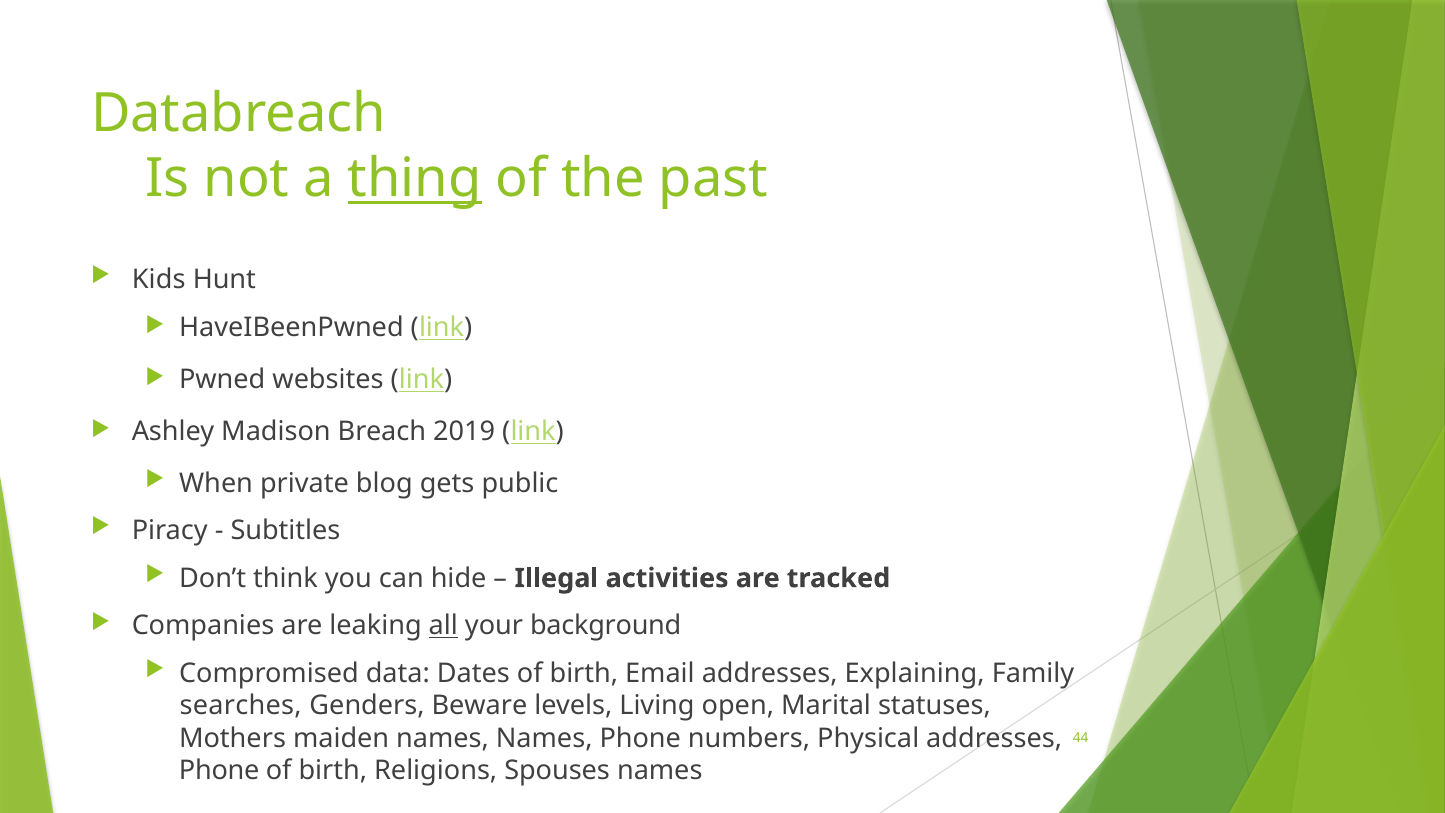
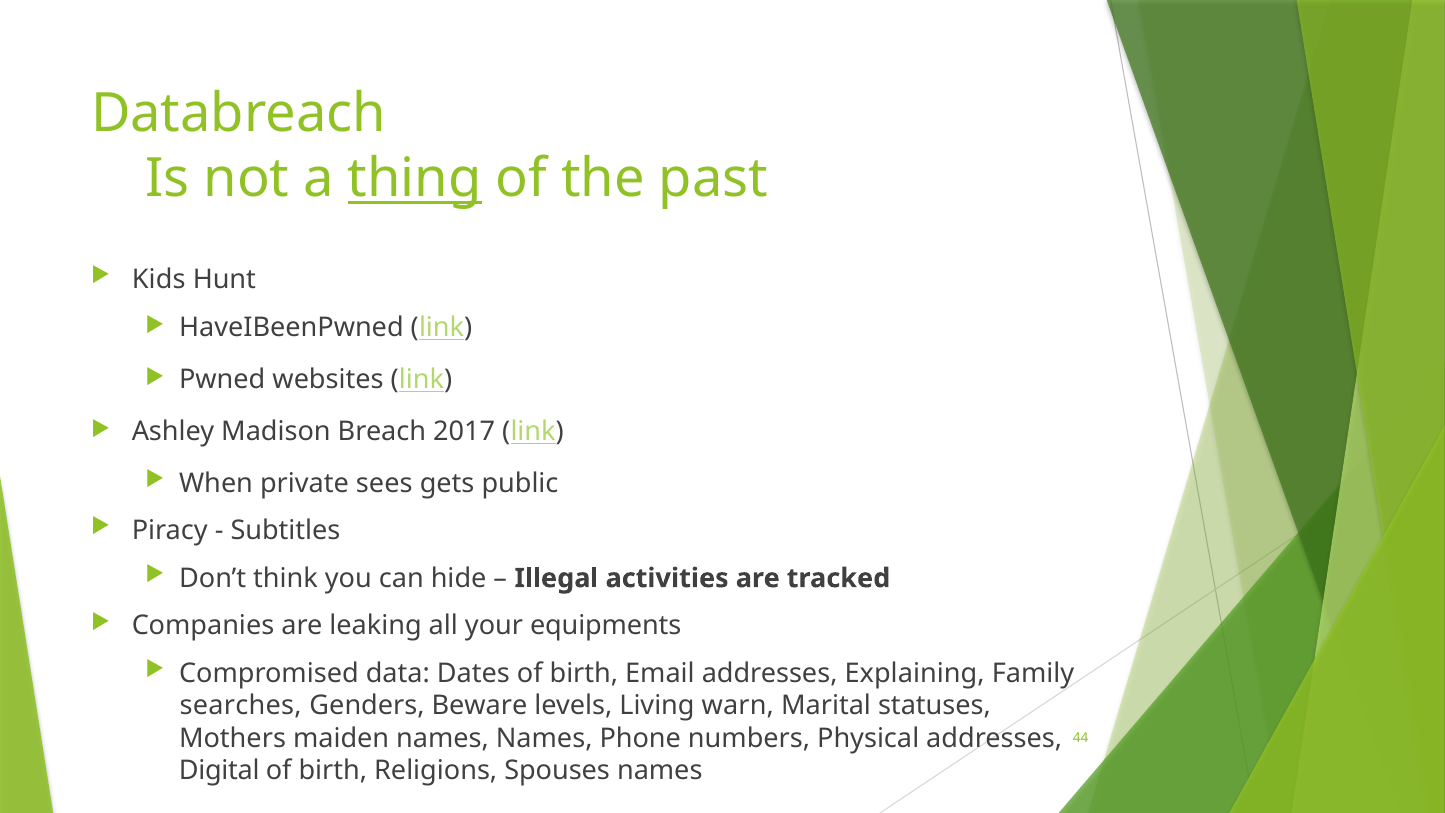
2019: 2019 -> 2017 (464, 431)
blog: blog -> sees (384, 483)
all underline: present -> none (443, 626)
background: background -> equipments (606, 626)
open: open -> warn (738, 706)
Phone: Phone -> Digital (219, 771)
